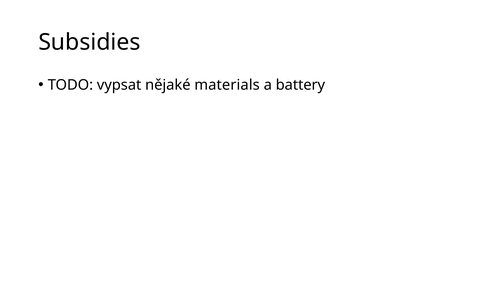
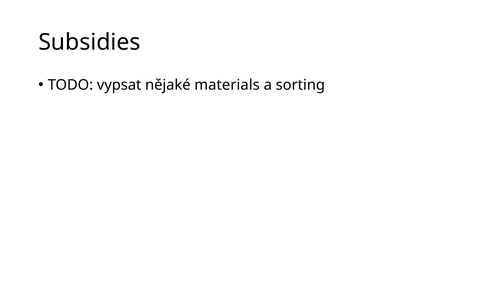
battery: battery -> sorting (300, 85)
